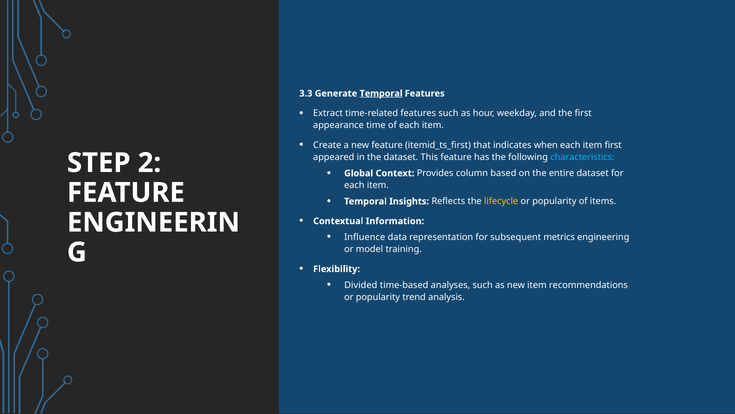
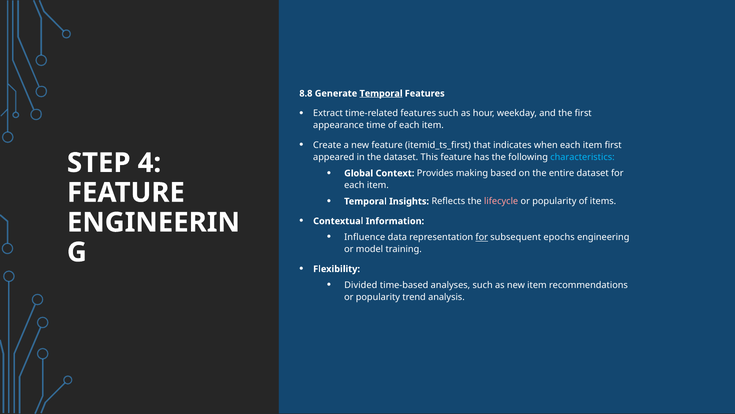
3.3: 3.3 -> 8.8 (306, 93)
2: 2 -> 4 (149, 163)
column: column -> making (472, 173)
lifecycle colour: yellow -> pink (501, 201)
for underline: none -> present (482, 237)
metrics: metrics -> epochs (559, 237)
